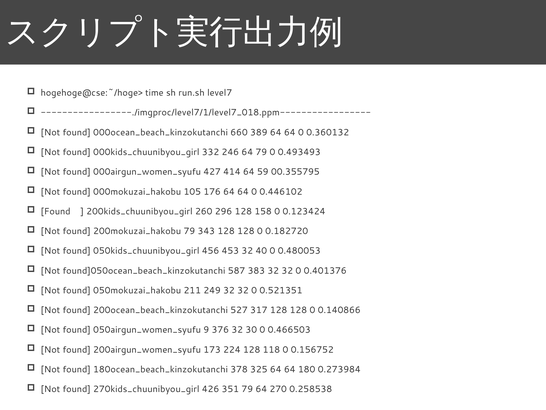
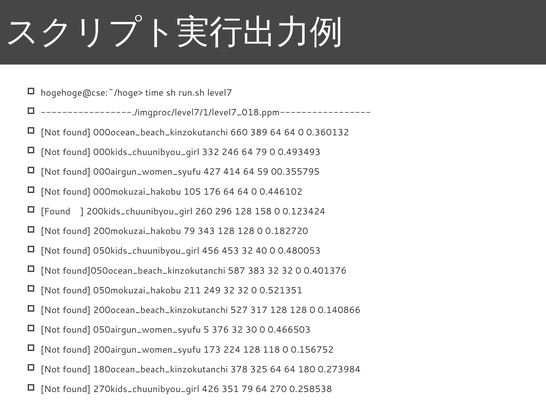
9: 9 -> 5 (206, 330)
